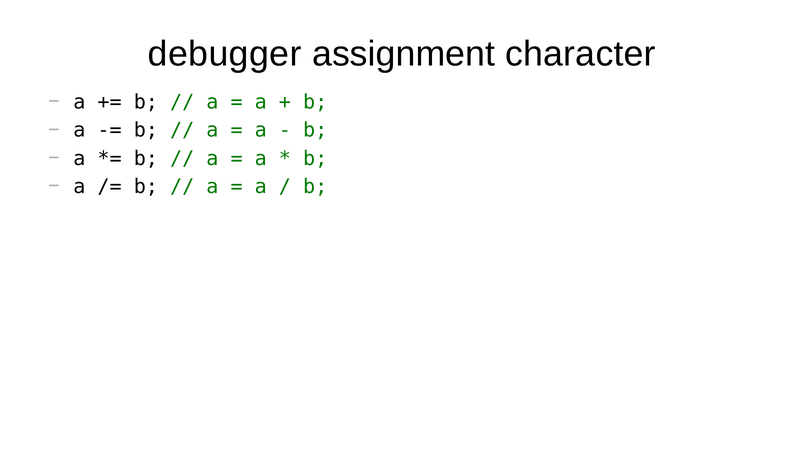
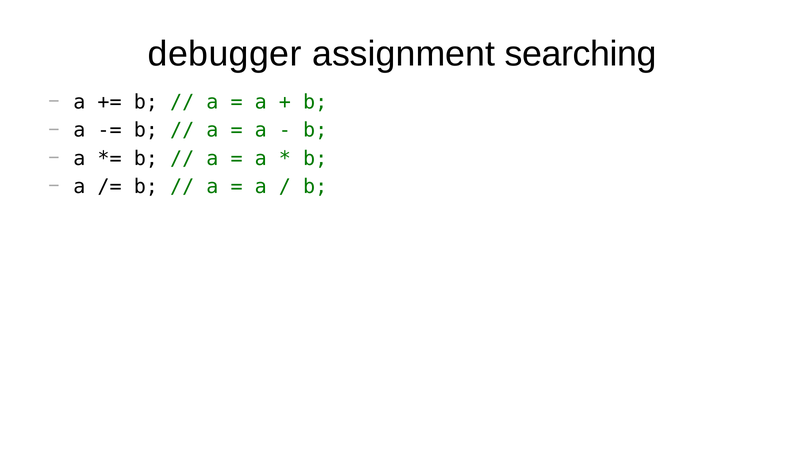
character: character -> searching (581, 54)
